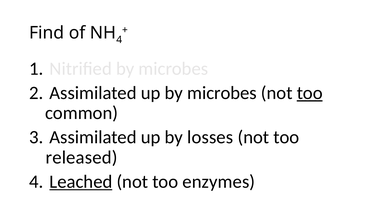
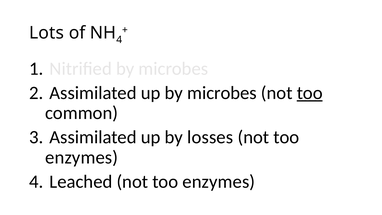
Find: Find -> Lots (47, 33)
released: released -> enzymes (82, 157)
Leached underline: present -> none (81, 182)
